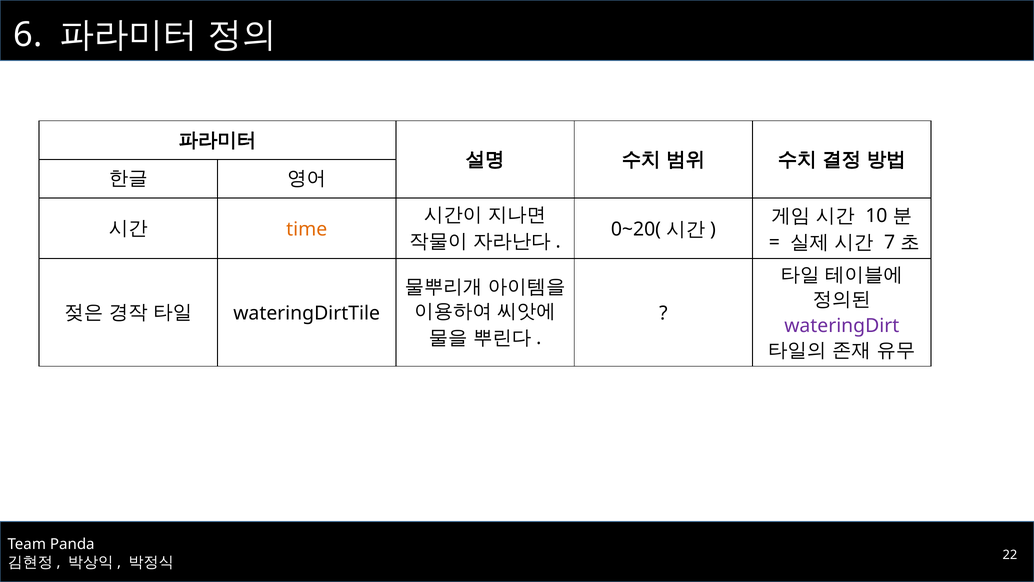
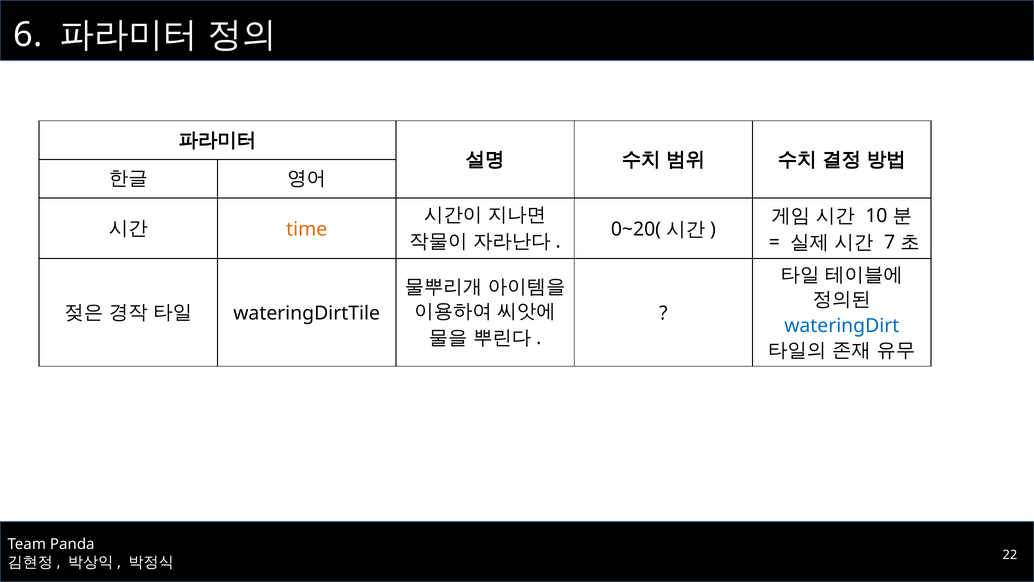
wateringDirt colour: purple -> blue (842, 326)
